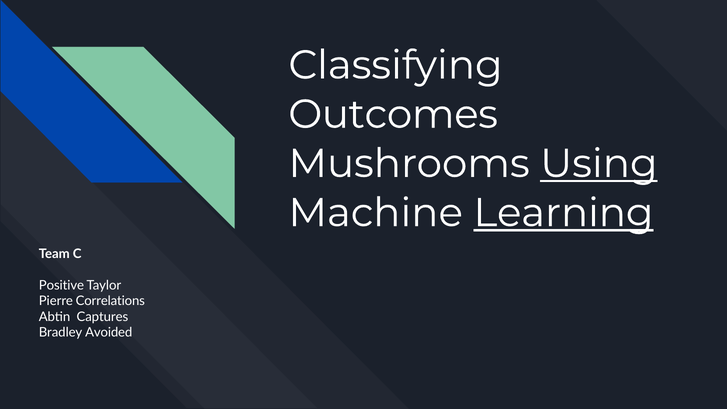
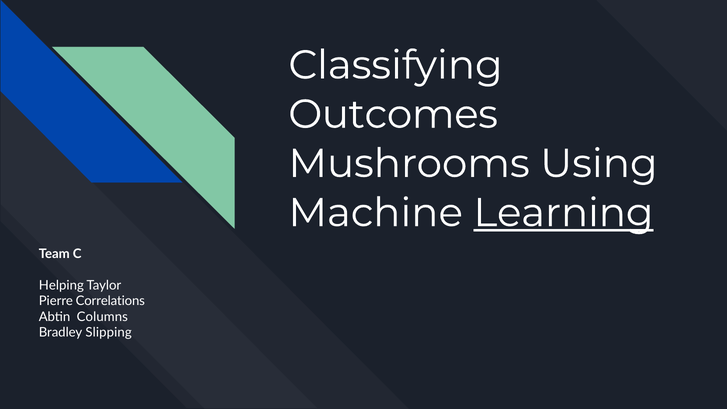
Using underline: present -> none (599, 164)
Positive: Positive -> Helping (61, 285)
Captures: Captures -> Columns (102, 317)
Avoided: Avoided -> Slipping (109, 332)
